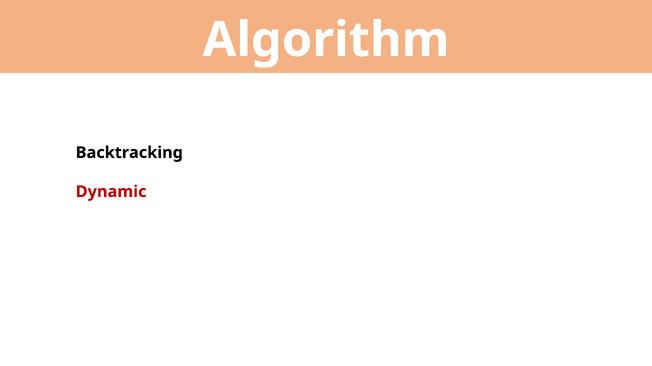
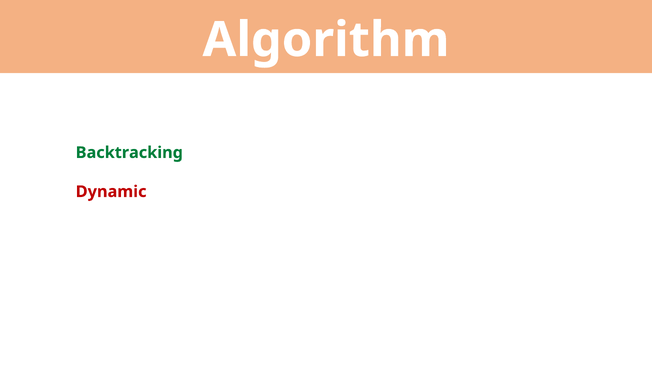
Backtracking colour: black -> green (129, 153)
